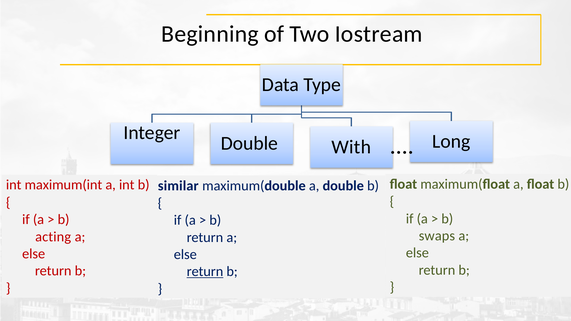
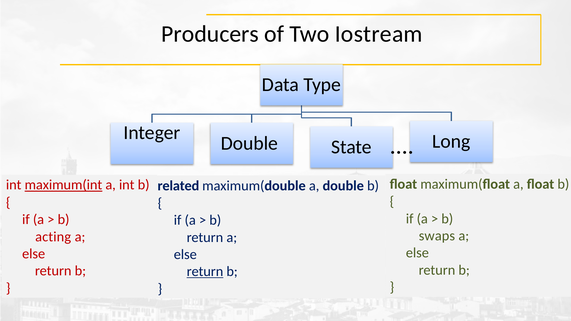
Beginning: Beginning -> Producers (210, 34)
With: With -> State (352, 147)
maximum(int underline: none -> present (63, 185)
similar: similar -> related (178, 186)
